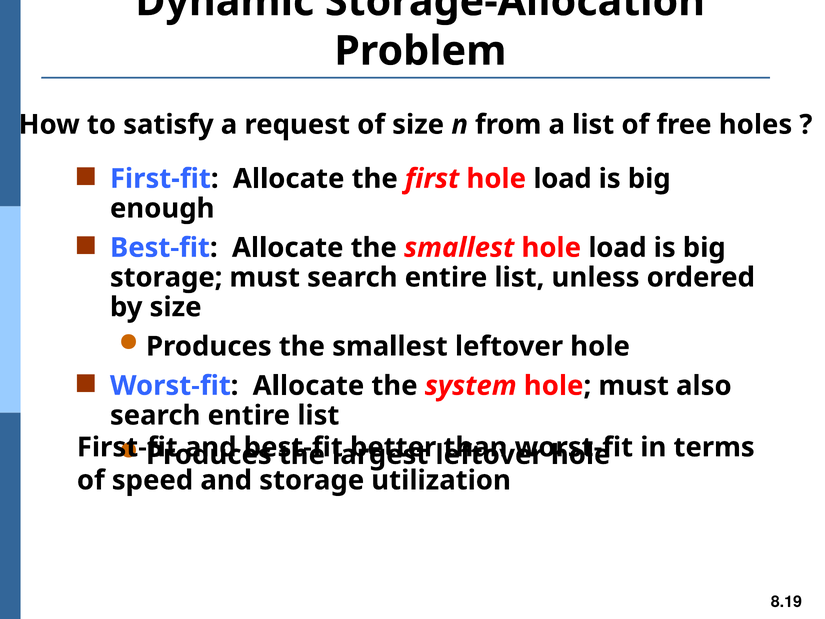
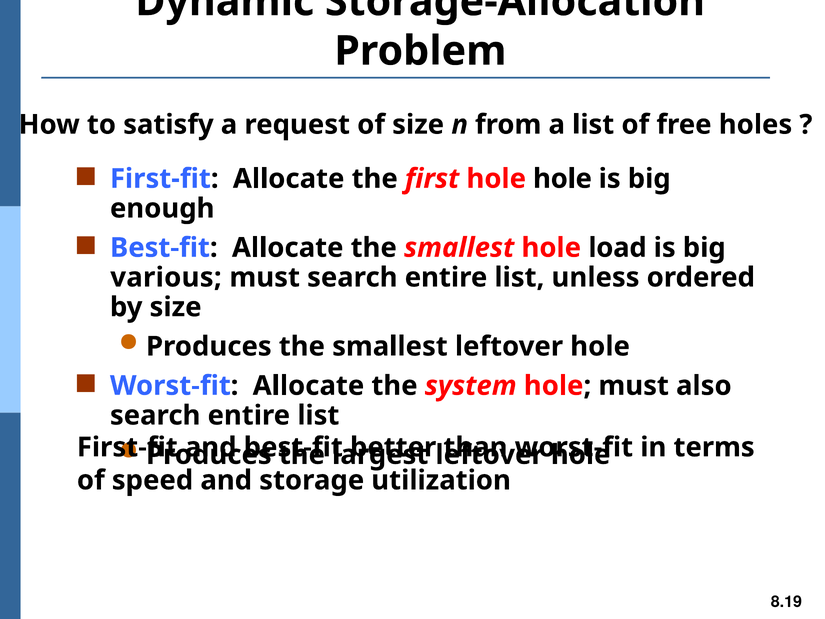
first hole load: load -> hole (562, 179)
storage: storage -> various (166, 277)
